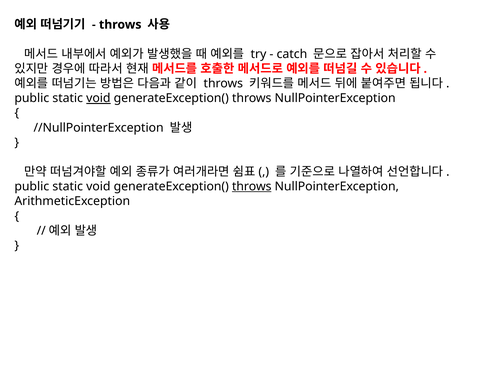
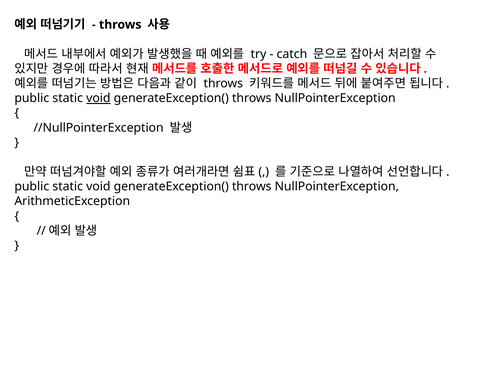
throws underline: present -> none (252, 186)
